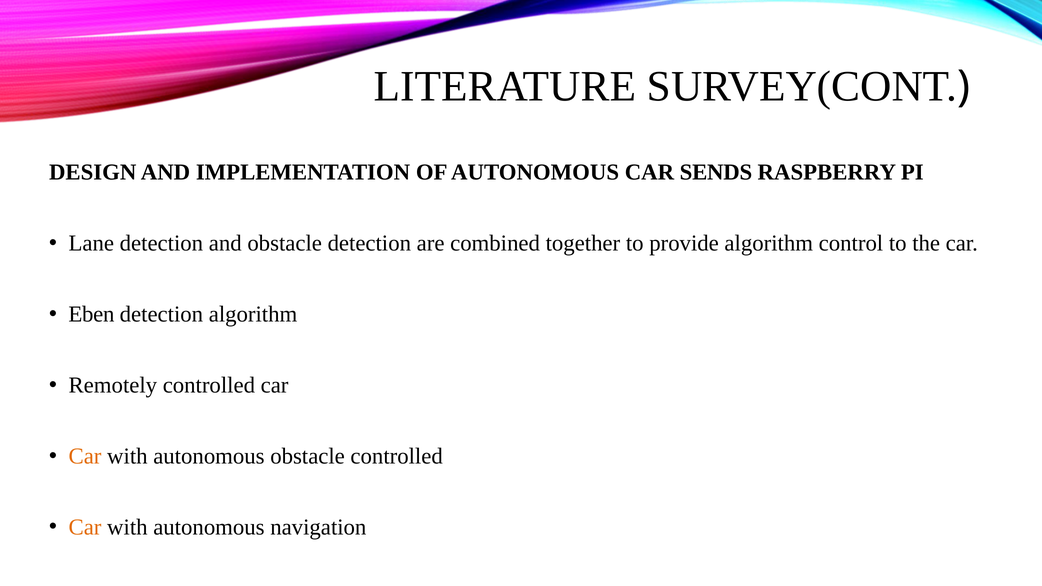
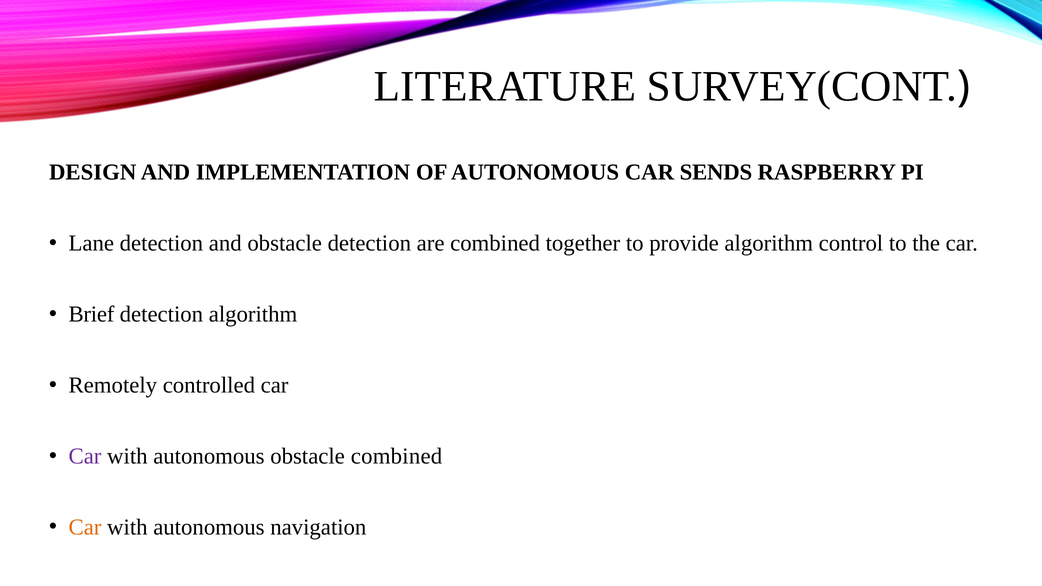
Eben: Eben -> Brief (91, 314)
Car colour: orange -> purple (85, 456)
obstacle controlled: controlled -> combined (397, 456)
